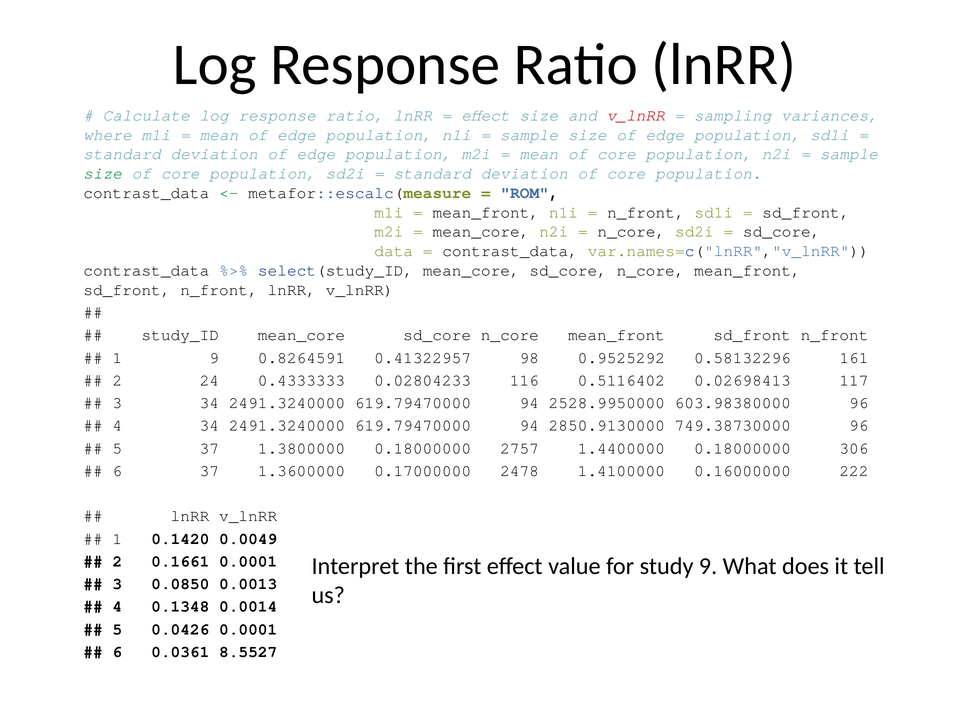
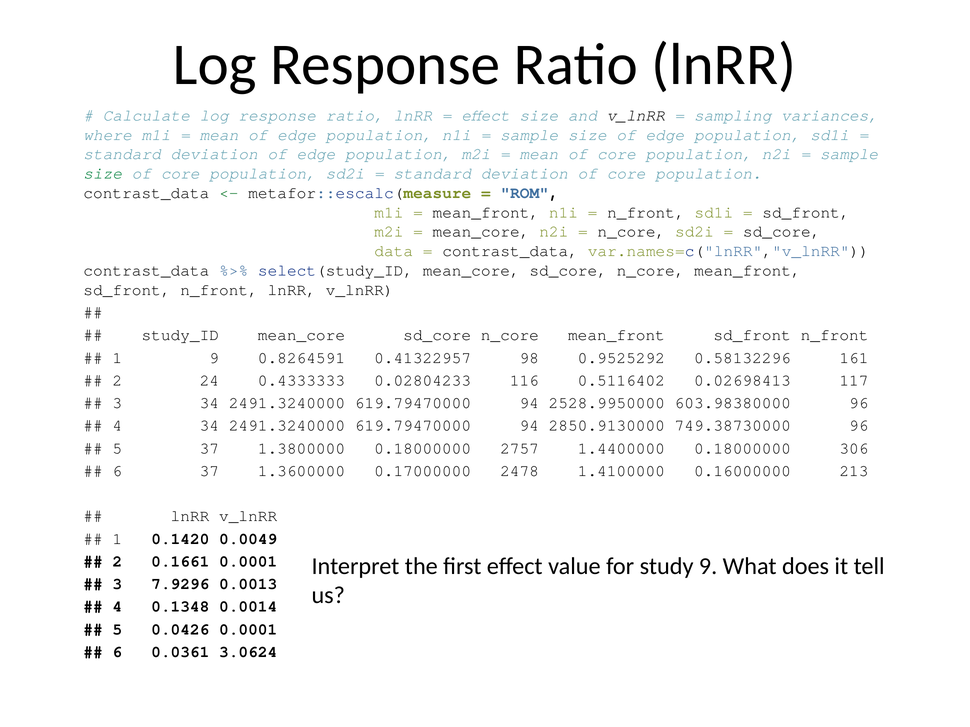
v_lnRR colour: red -> black (636, 115)
222: 222 -> 213 (854, 471)
0.0850: 0.0850 -> 7.9296 (180, 584)
8.5527: 8.5527 -> 3.0624 (248, 652)
